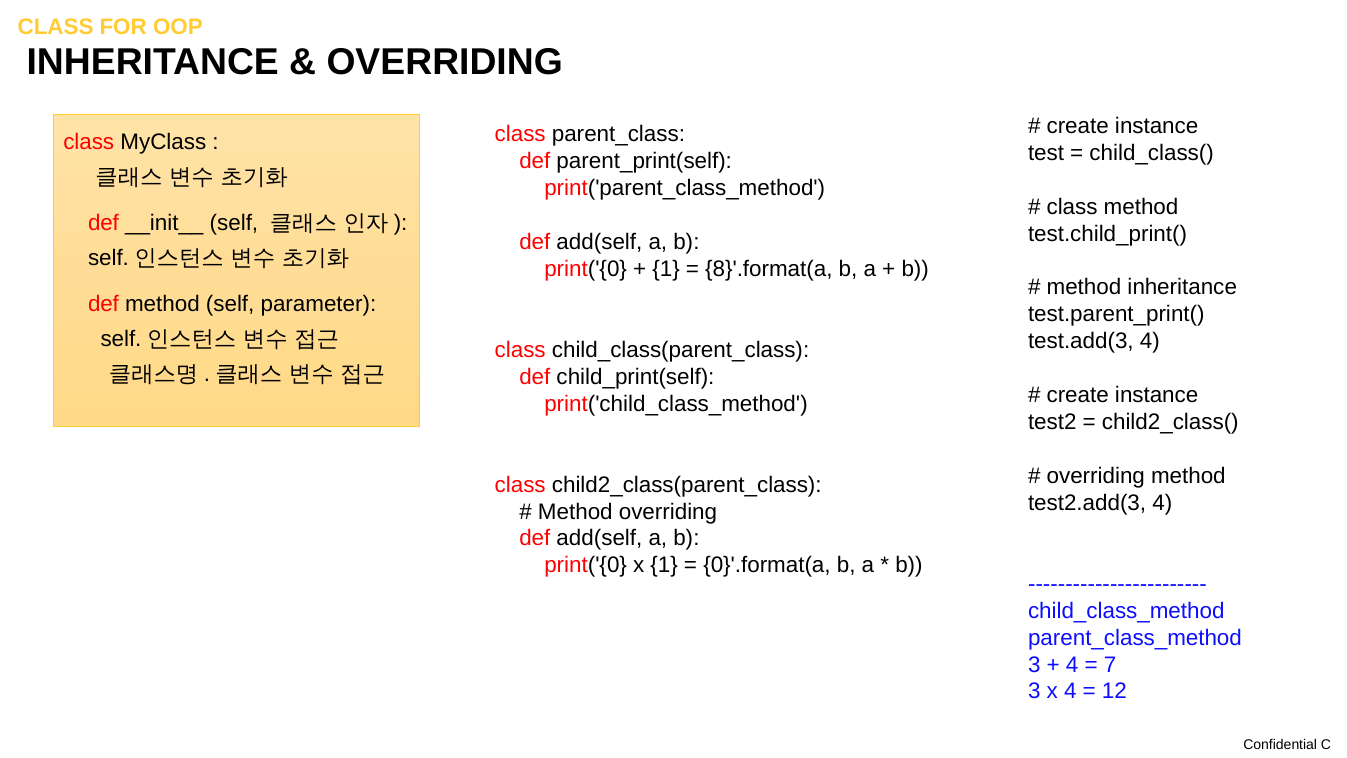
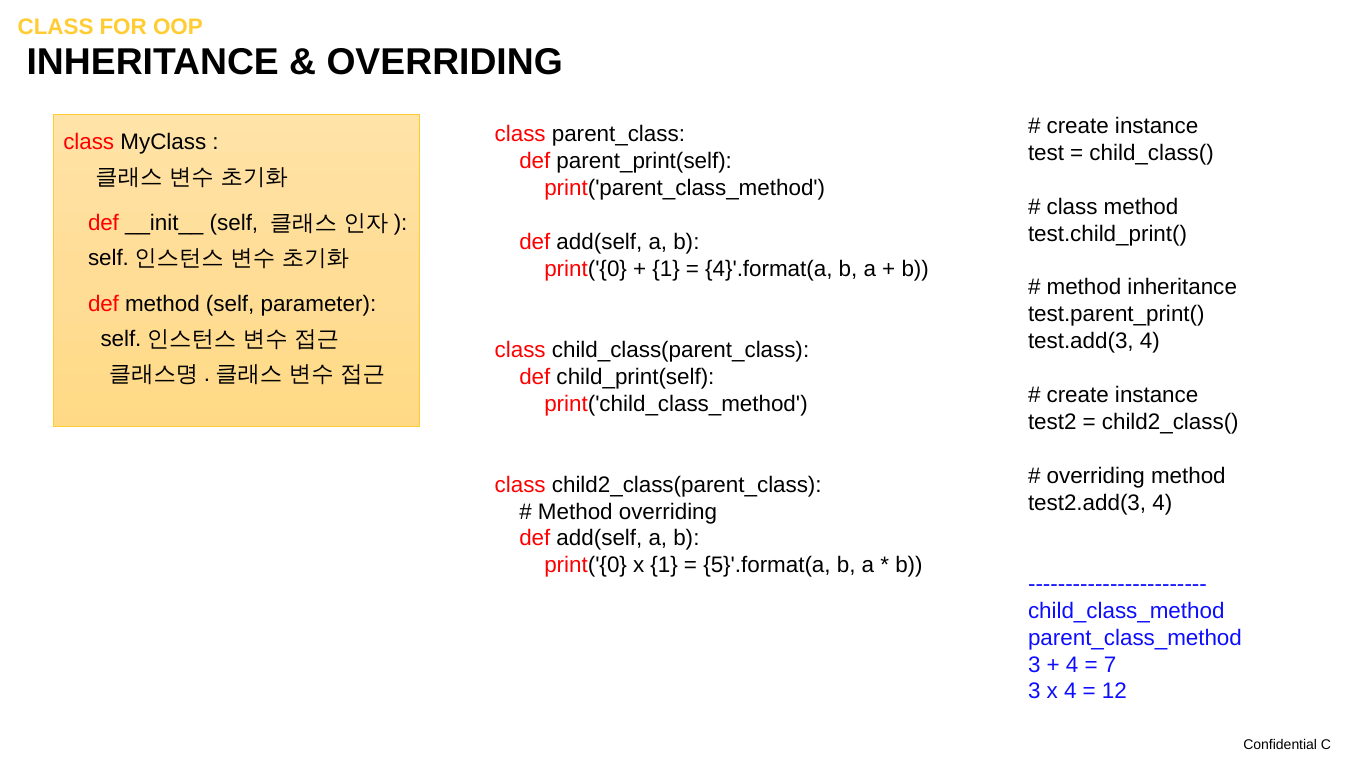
8}'.format(a: 8}'.format(a -> 4}'.format(a (769, 269)
0}'.format(a: 0}'.format(a -> 5}'.format(a (767, 565)
